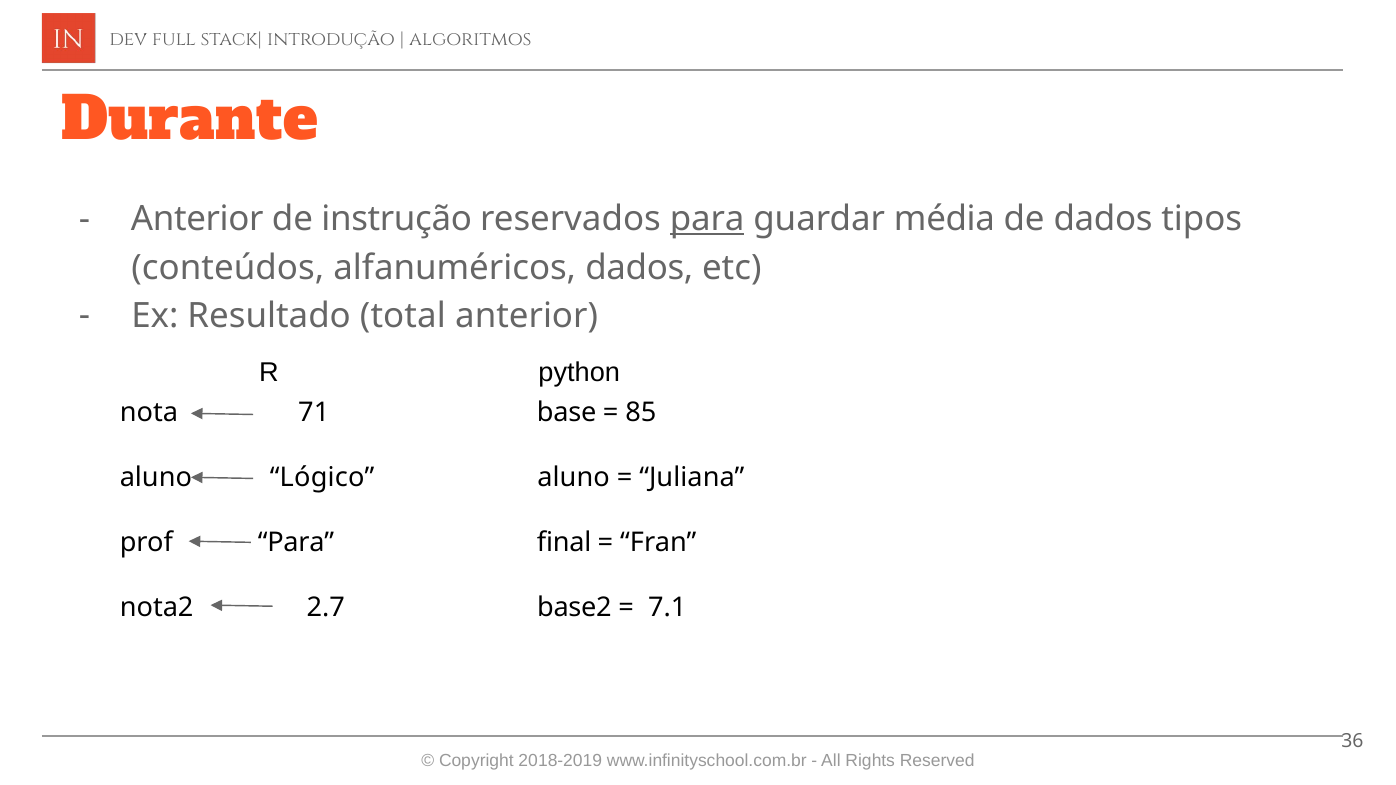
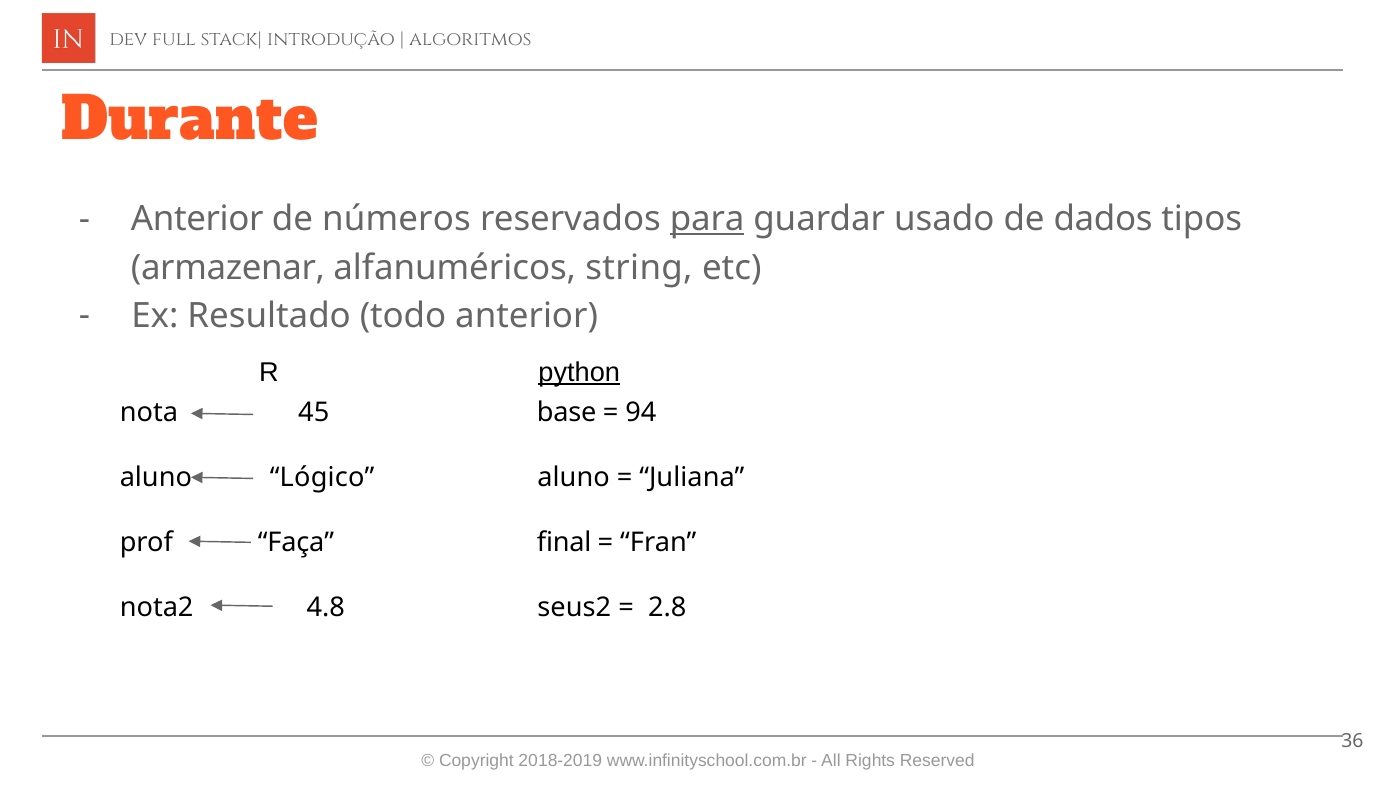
instrução: instrução -> números (396, 219)
média: média -> usado (944, 219)
conteúdos: conteúdos -> armazenar (228, 268)
alfanuméricos dados: dados -> string (639, 268)
total: total -> todo (403, 316)
python underline: none -> present (579, 372)
71: 71 -> 45 (314, 412)
85: 85 -> 94 (641, 412)
prof Para: Para -> Faça (296, 543)
2.7: 2.7 -> 4.8 (326, 608)
base2: base2 -> seus2 (574, 608)
7.1: 7.1 -> 2.8 (667, 608)
